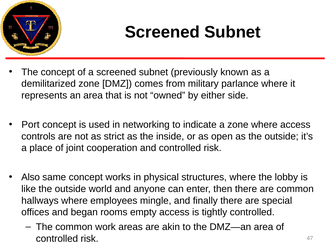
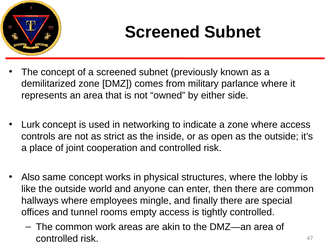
Port: Port -> Lurk (31, 125)
began: began -> tunnel (84, 212)
